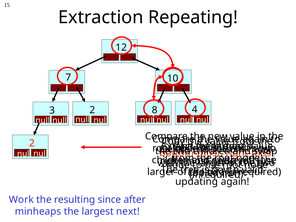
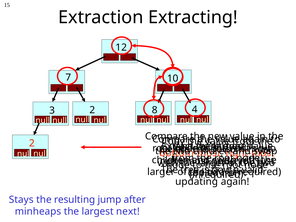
Repeating: Repeating -> Extracting (193, 17)
Work: Work -> Stays (21, 200)
since: since -> jump (109, 200)
